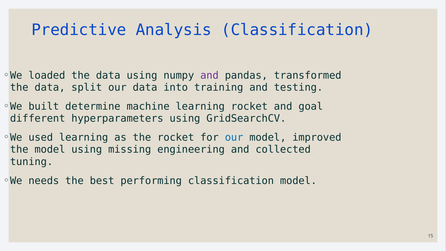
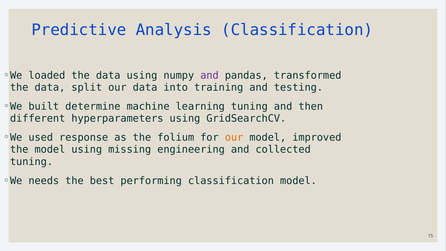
learning rocket: rocket -> tuning (249, 106)
goal: goal -> then (311, 106)
used learning: learning -> response (84, 137)
the rocket: rocket -> folium (176, 137)
our colour: blue -> orange (234, 137)
